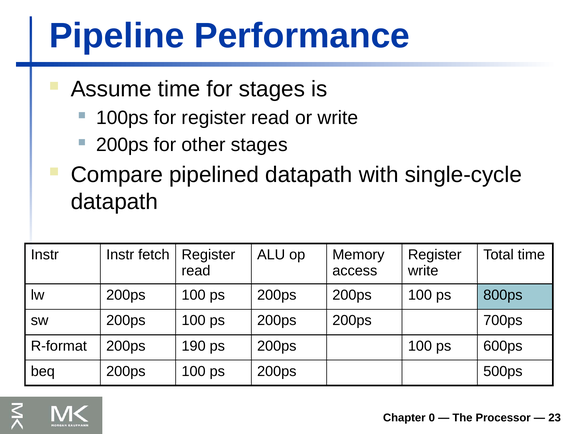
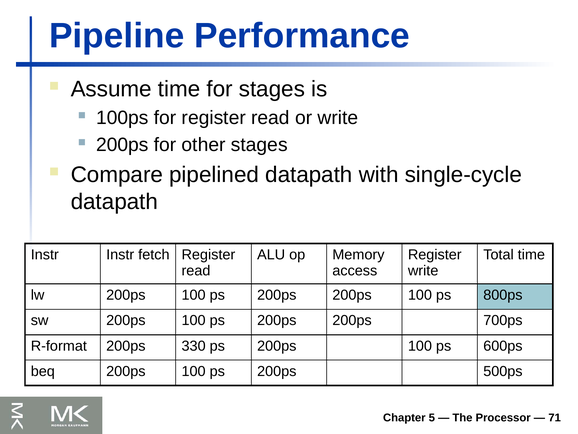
190: 190 -> 330 (194, 346)
0: 0 -> 5 (432, 417)
23: 23 -> 71 (555, 417)
